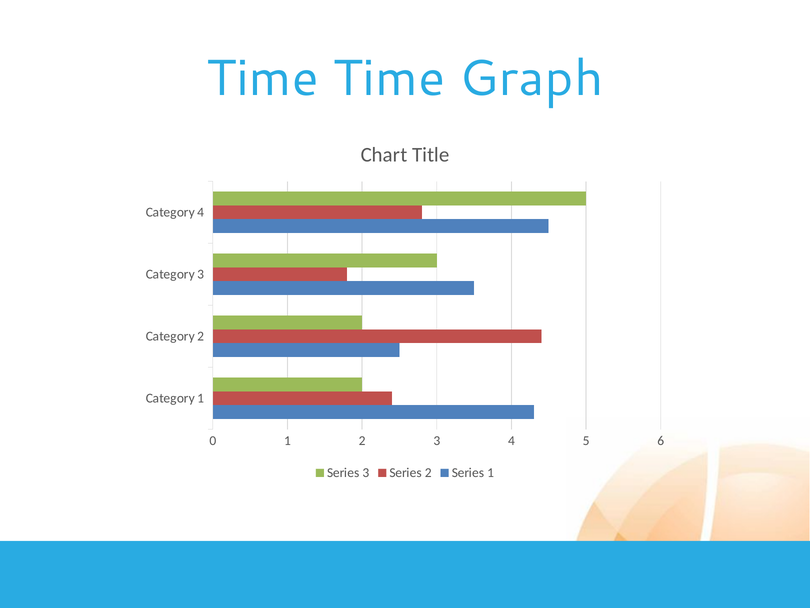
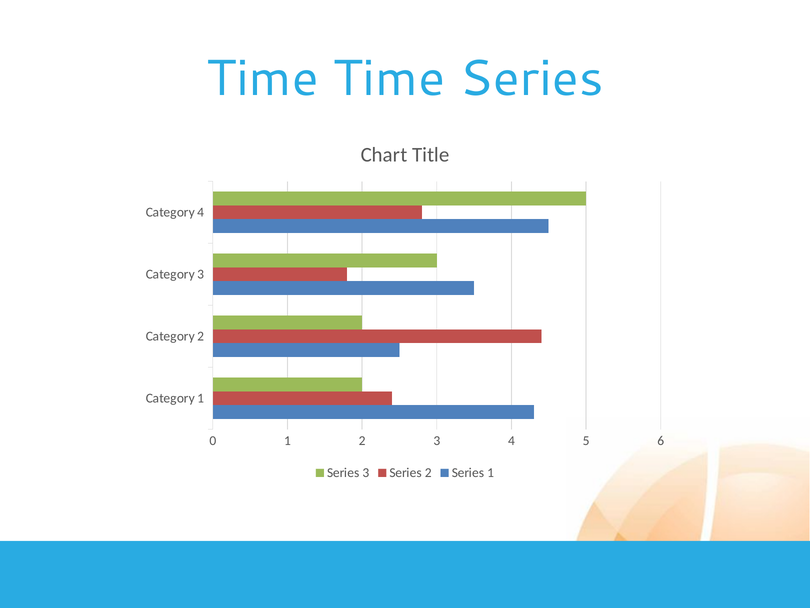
Time Graph: Graph -> Series (532, 78)
